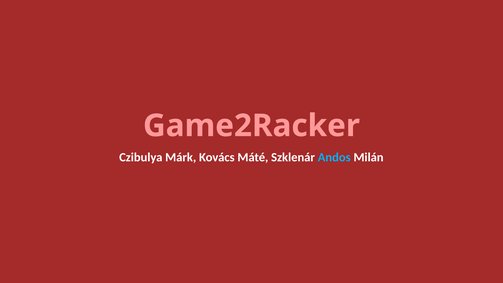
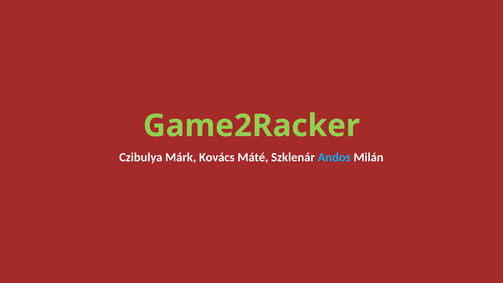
Game2Racker colour: pink -> light green (251, 126)
